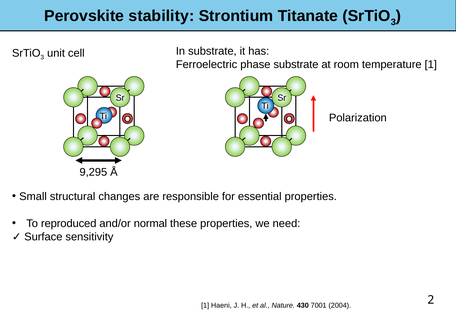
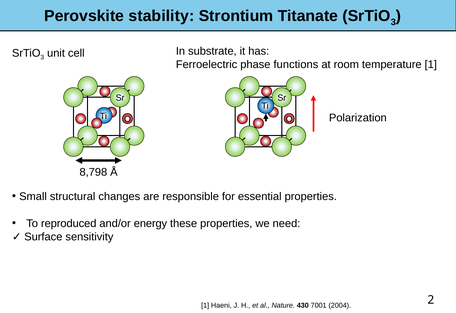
phase substrate: substrate -> functions (296, 64)
9,295: 9,295 -> 8,798 (93, 172)
normal: normal -> energy (150, 224)
